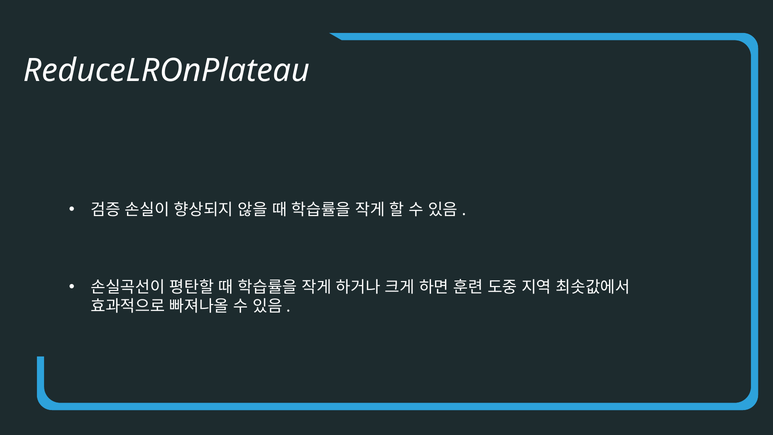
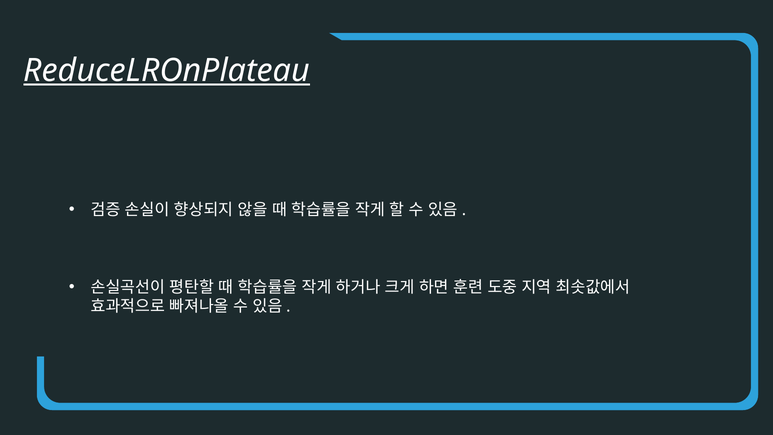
ReduceLROnPlateau underline: none -> present (167, 71)
